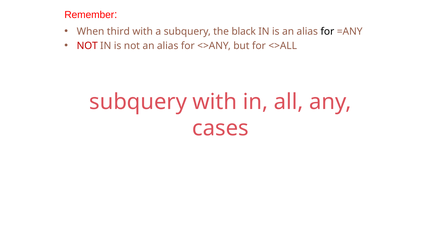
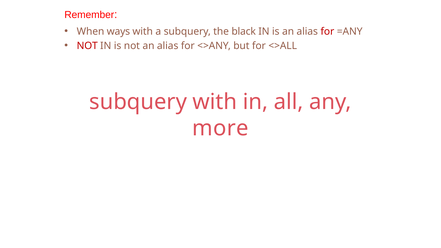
third: third -> ways (118, 31)
for colour: black -> red (327, 31)
cases: cases -> more (220, 128)
